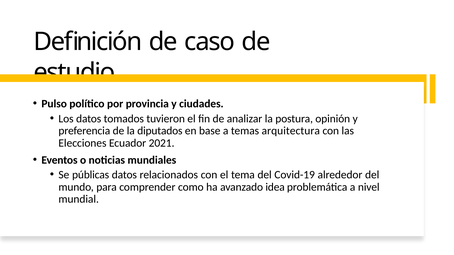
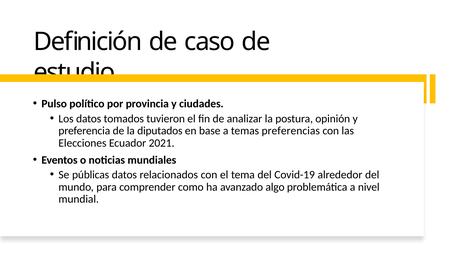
arquitectura: arquitectura -> preferencias (291, 131)
idea: idea -> algo (275, 187)
